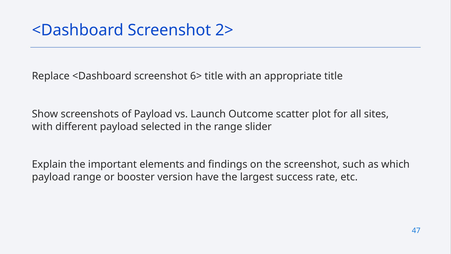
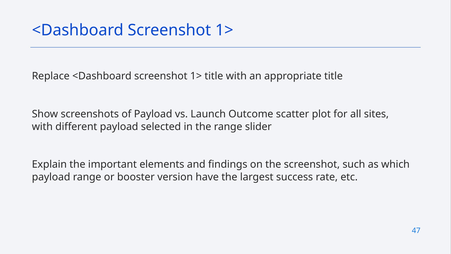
2>: 2> -> 1> (224, 30)
Replace <Dashboard screenshot 6>: 6> -> 1> (196, 76)
